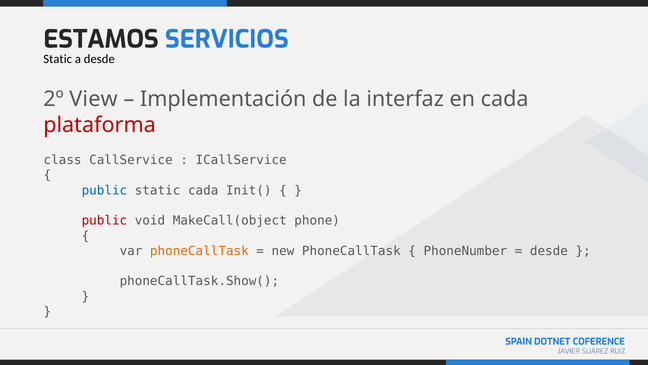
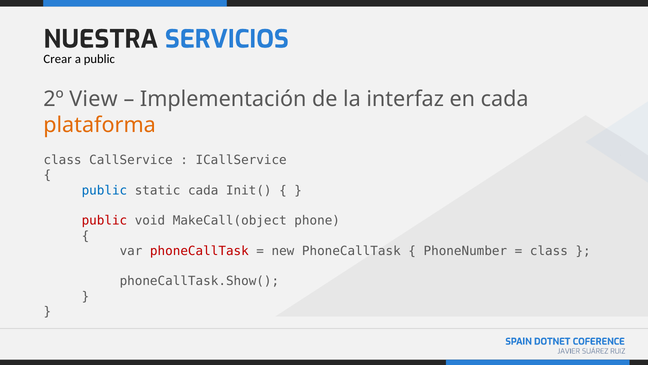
ESTAMOS: ESTAMOS -> NUESTRA (101, 39)
Static: Static -> Crear (58, 59)
a desde: desde -> public (99, 59)
plataforma colour: red -> orange (100, 125)
phoneCallTask colour: orange -> red (199, 251)
desde: desde -> class (549, 251)
